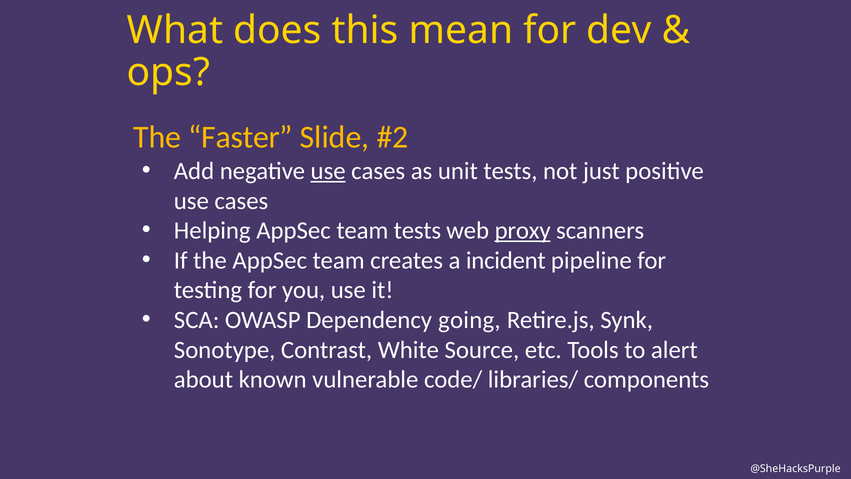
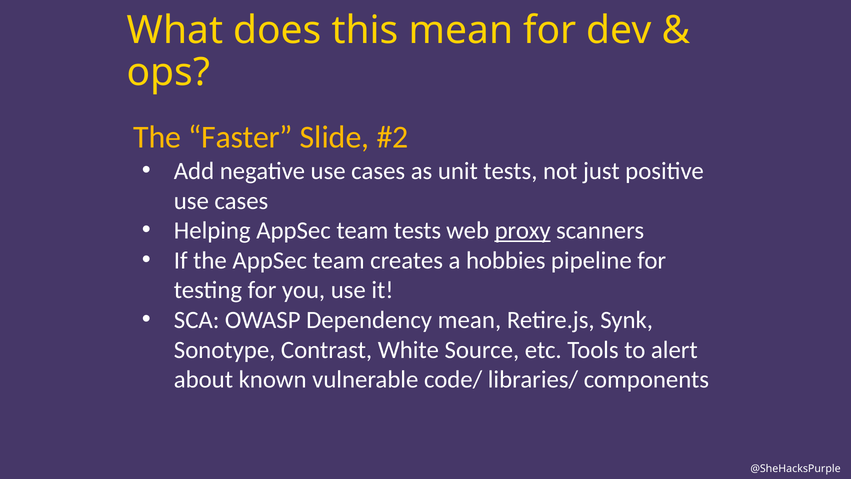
use underline: present -> none (328, 171)
incident: incident -> hobbies (506, 260)
Dependency going: going -> mean (469, 320)
